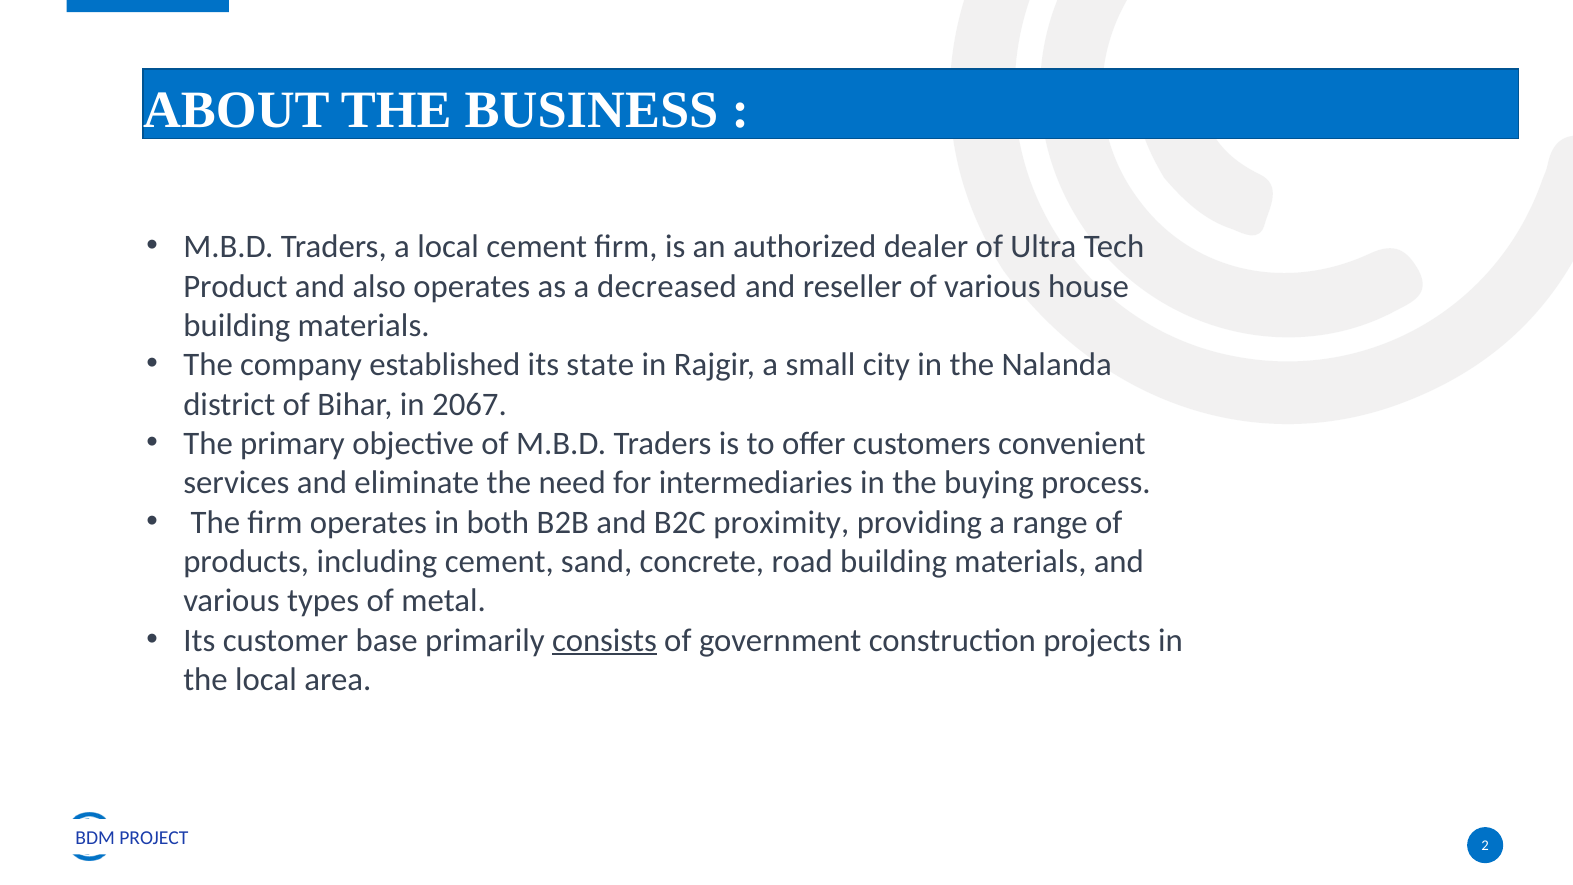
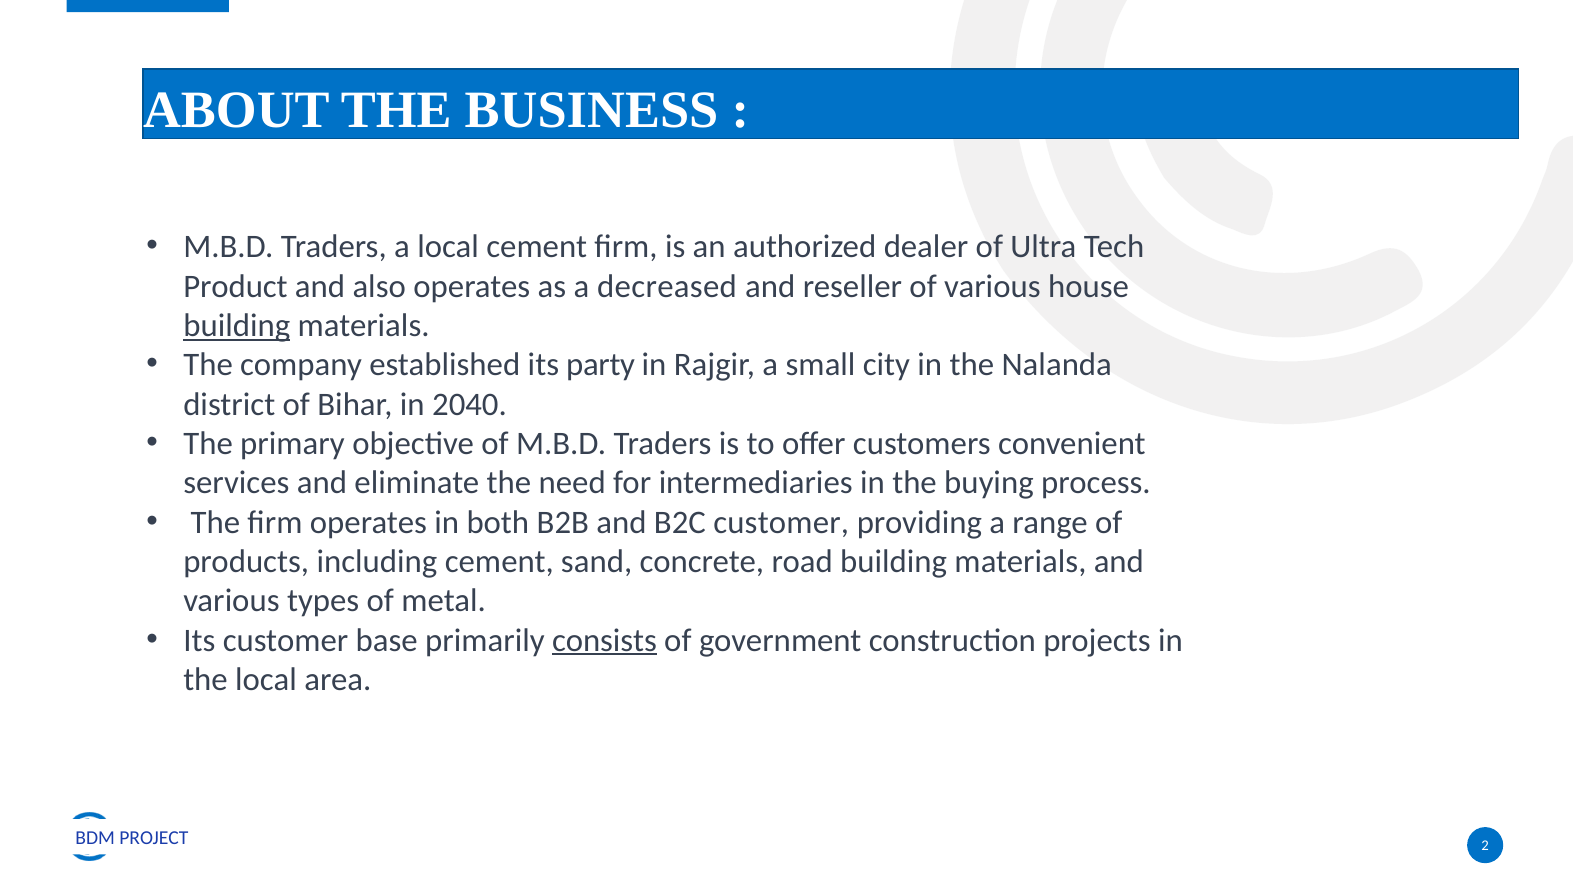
building underline: none -> present (237, 325)
state: state -> party (601, 365)
2067: 2067 -> 2040 (470, 404)
B2C proximity: proximity -> customer (781, 522)
